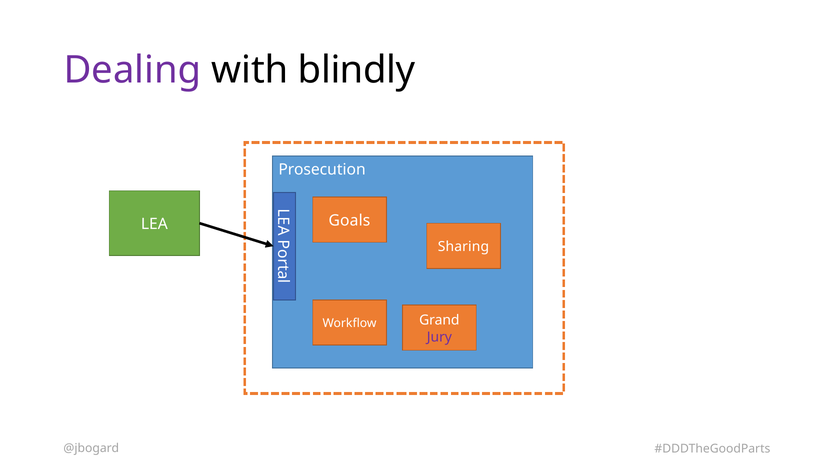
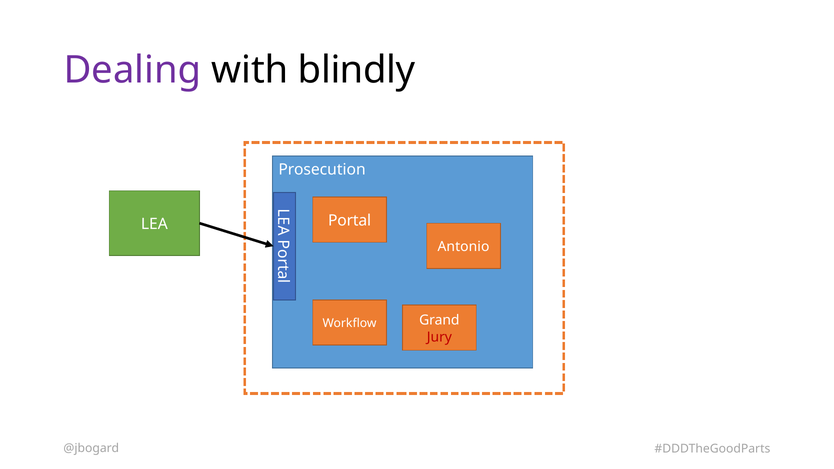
Goals: Goals -> Portal (350, 221)
Sharing: Sharing -> Antonio (463, 247)
Jury colour: purple -> red (439, 337)
